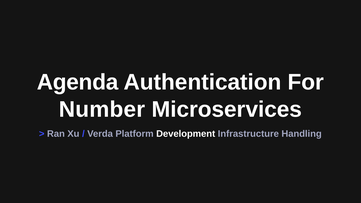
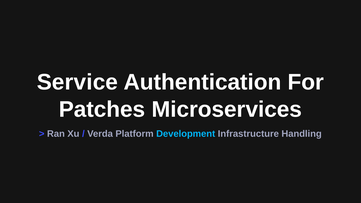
Agenda: Agenda -> Service (77, 82)
Number: Number -> Patches (102, 109)
Development colour: white -> light blue (186, 134)
